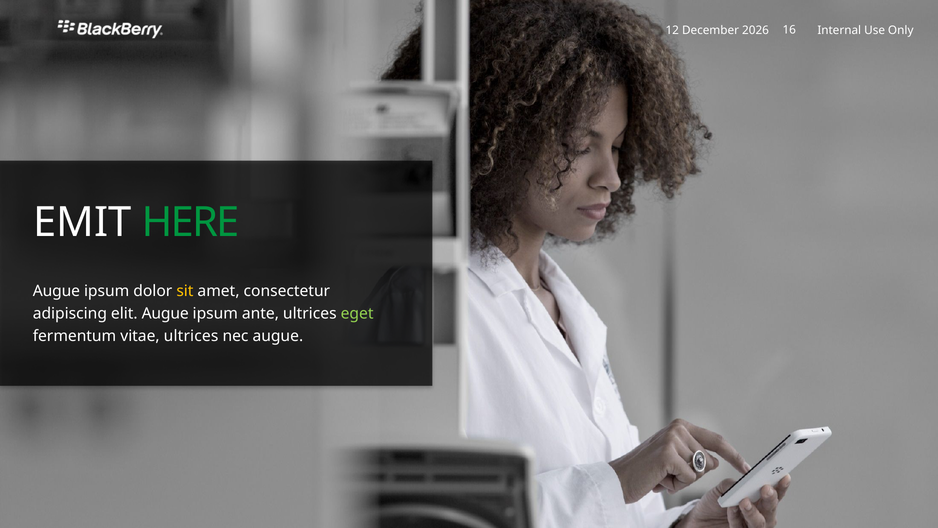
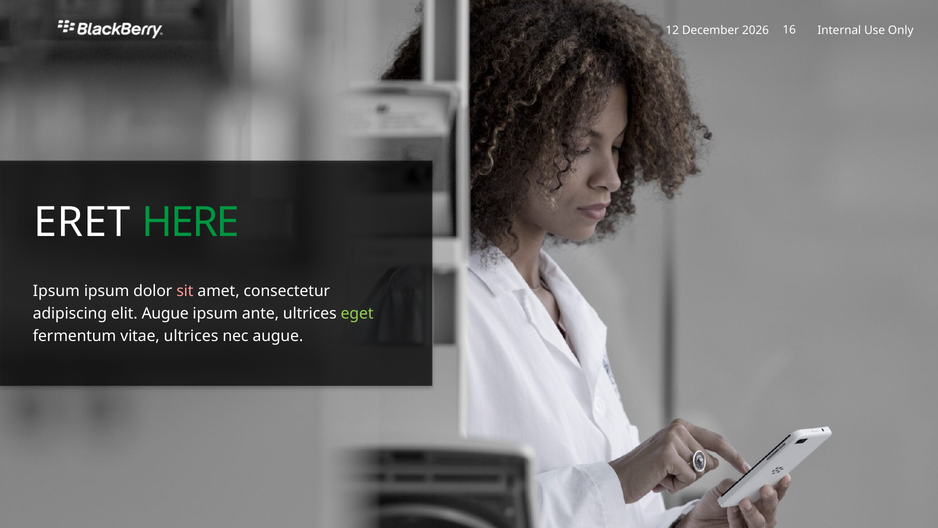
EMIT: EMIT -> ERET (82, 222)
Augue: Augue -> Ipsum (56, 291)
sit colour: yellow -> pink (185, 291)
